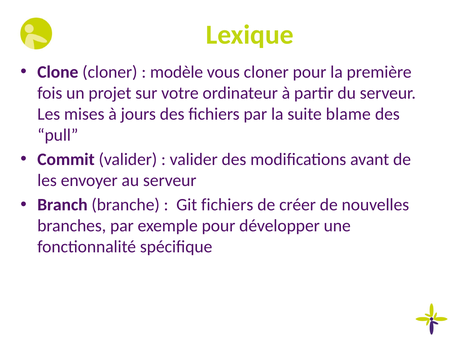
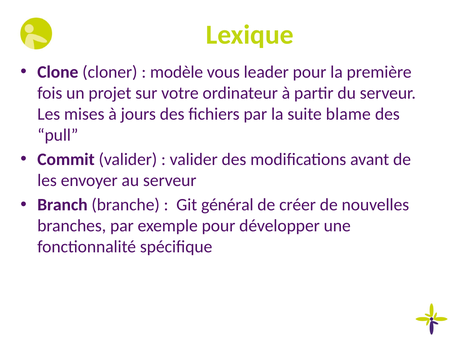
vous cloner: cloner -> leader (266, 72)
Git fichiers: fichiers -> général (227, 205)
